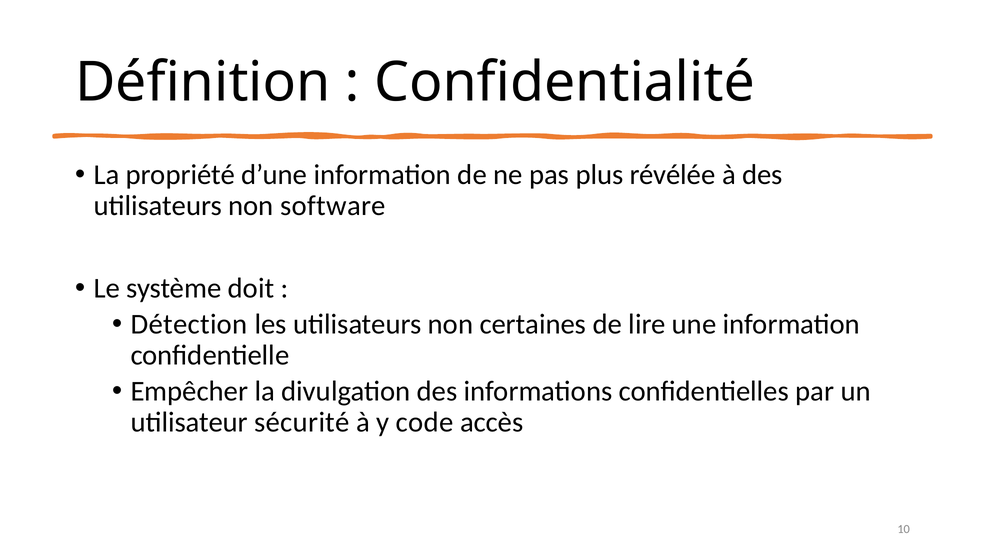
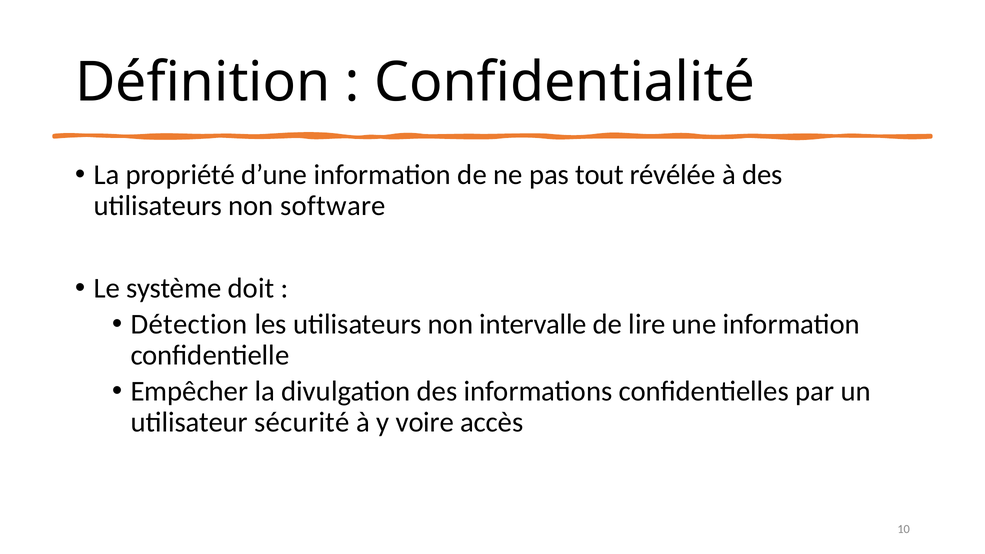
plus: plus -> tout (599, 175)
certaines: certaines -> intervalle (533, 324)
code: code -> voire (425, 422)
